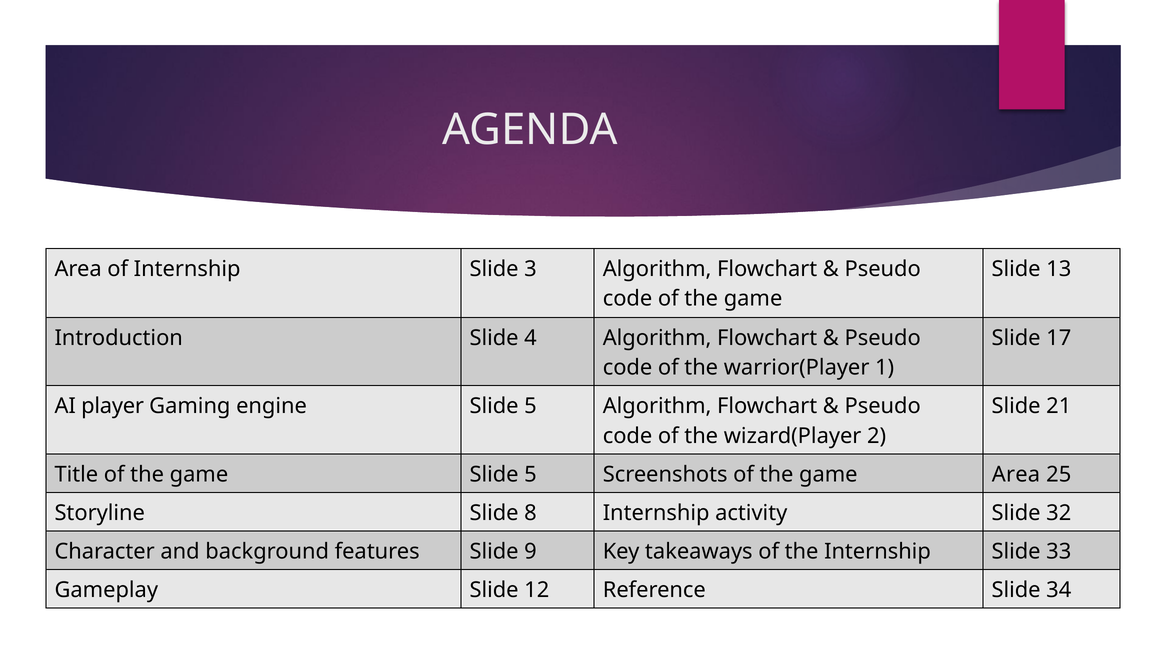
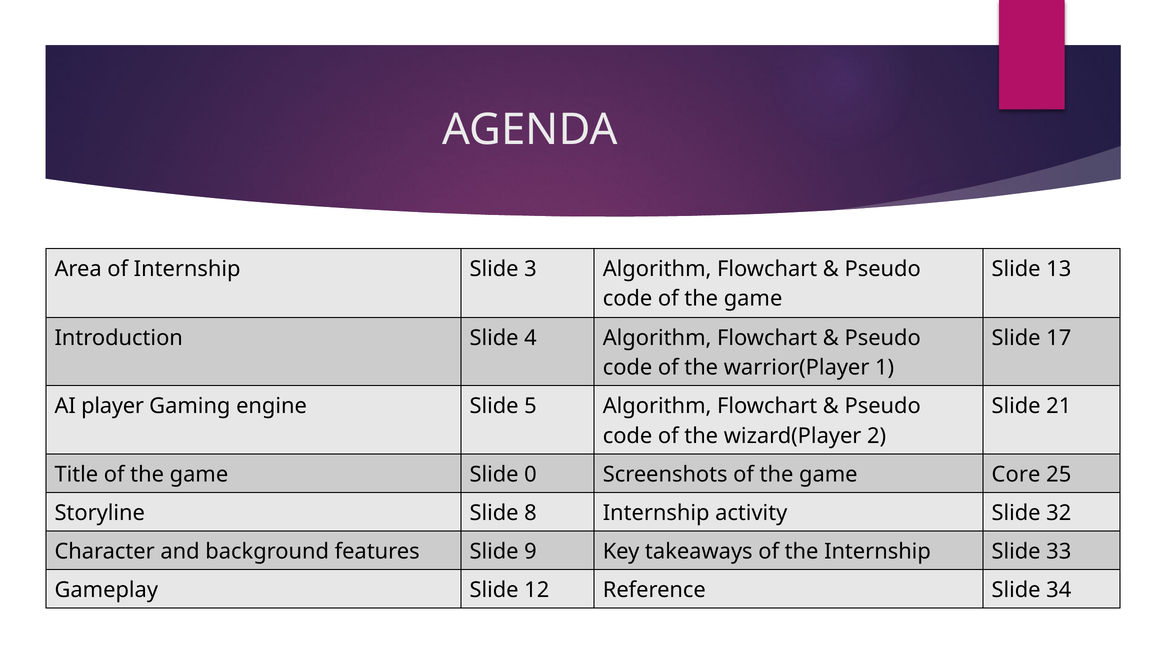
game Slide 5: 5 -> 0 (530, 475)
game Area: Area -> Core (1016, 475)
